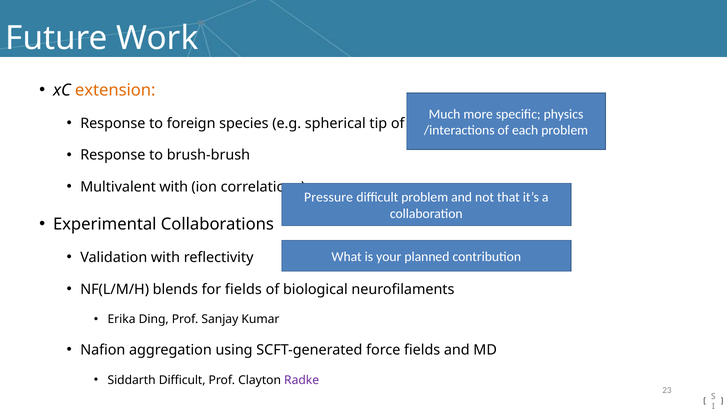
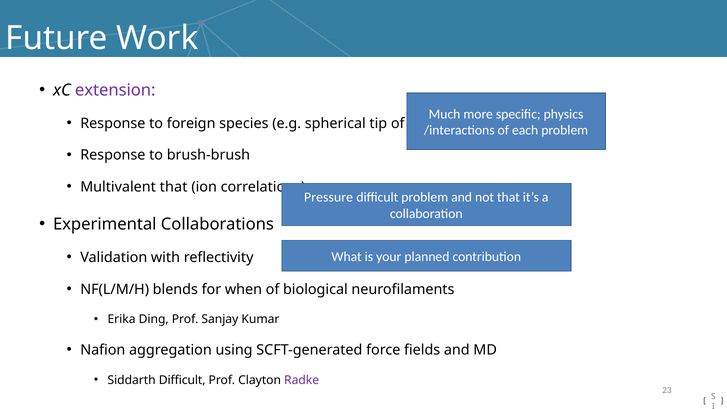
extension colour: orange -> purple (115, 90)
Multivalent with: with -> that (174, 187)
for fields: fields -> when (243, 289)
